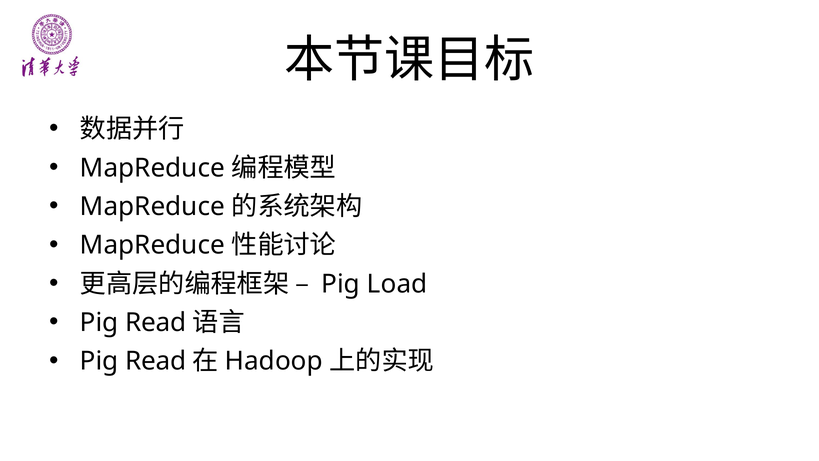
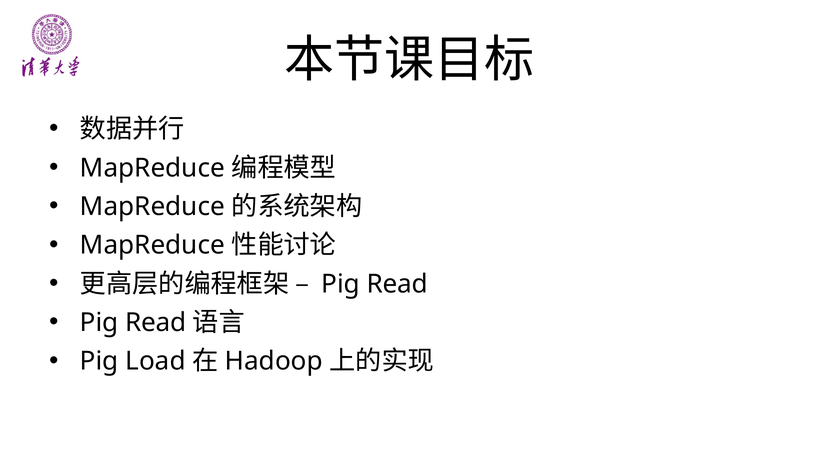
Load: Load -> Read (397, 284)
Read: Read -> Load (156, 361)
